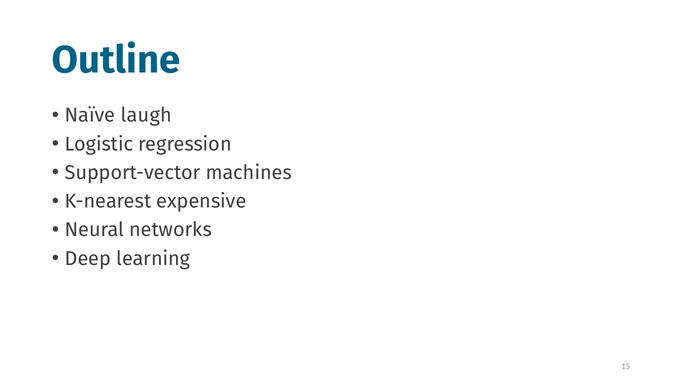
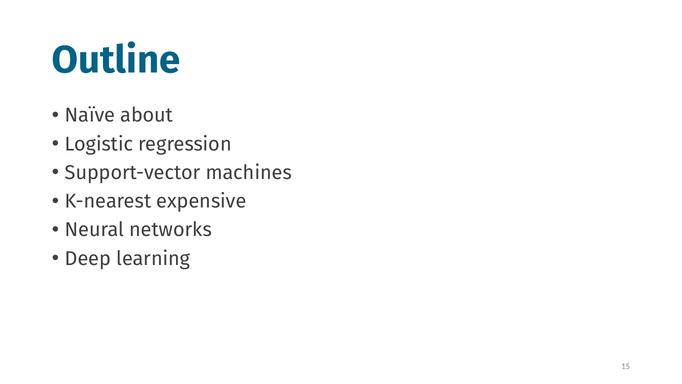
laugh: laugh -> about (147, 115)
